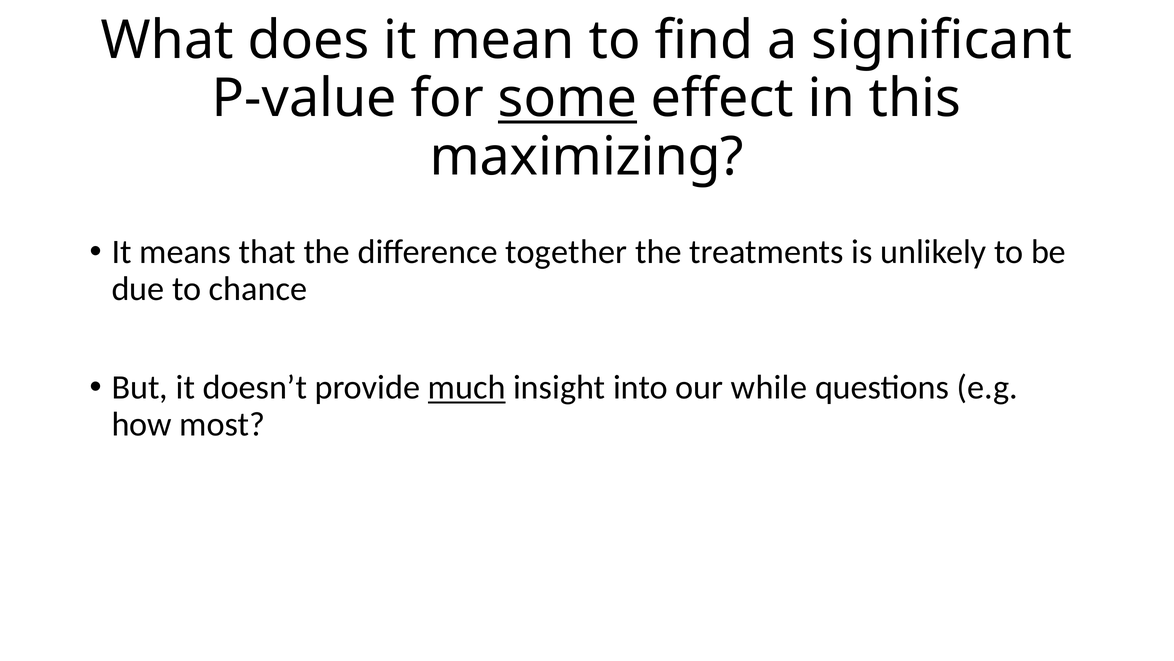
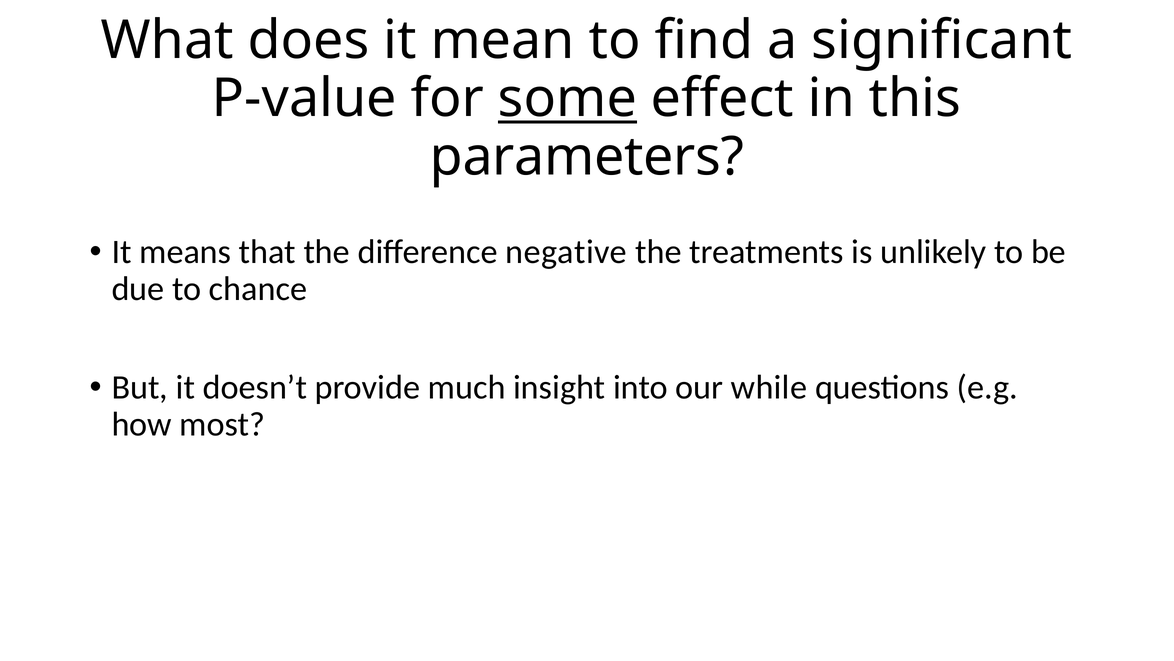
maximizing: maximizing -> parameters (587, 157)
together: together -> negative (566, 252)
much underline: present -> none (467, 387)
